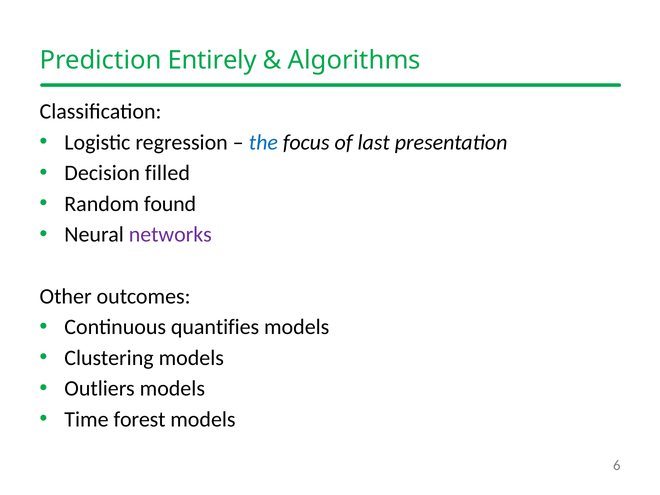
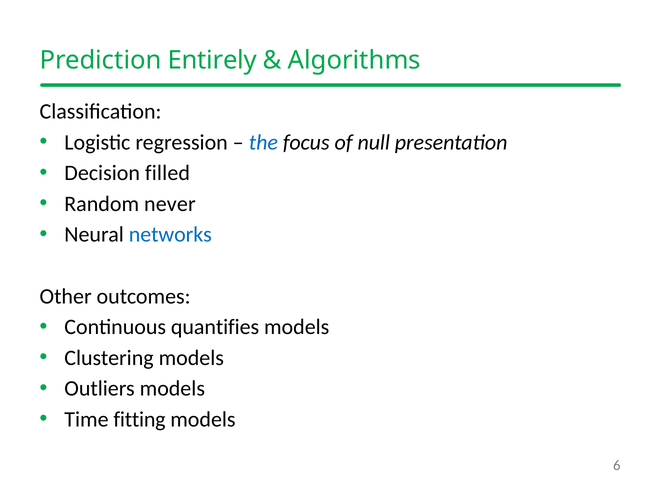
last: last -> null (374, 142)
found: found -> never (170, 204)
networks colour: purple -> blue (170, 235)
forest: forest -> fitting (140, 419)
